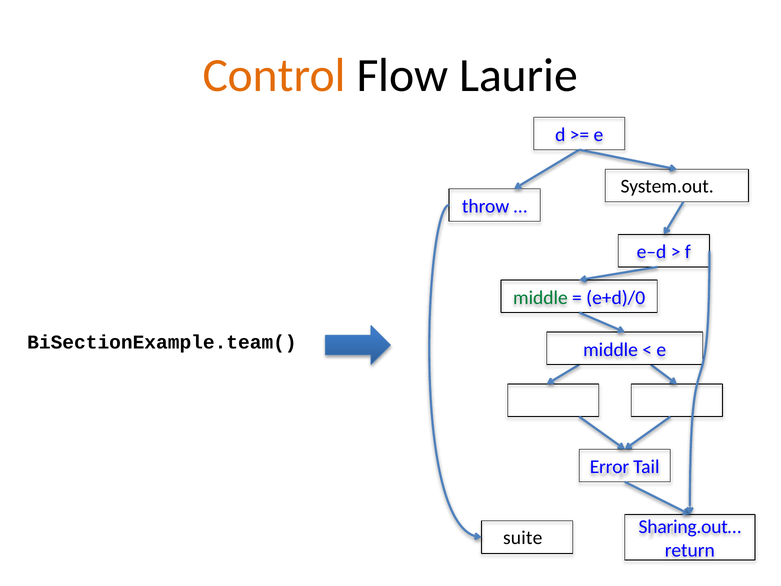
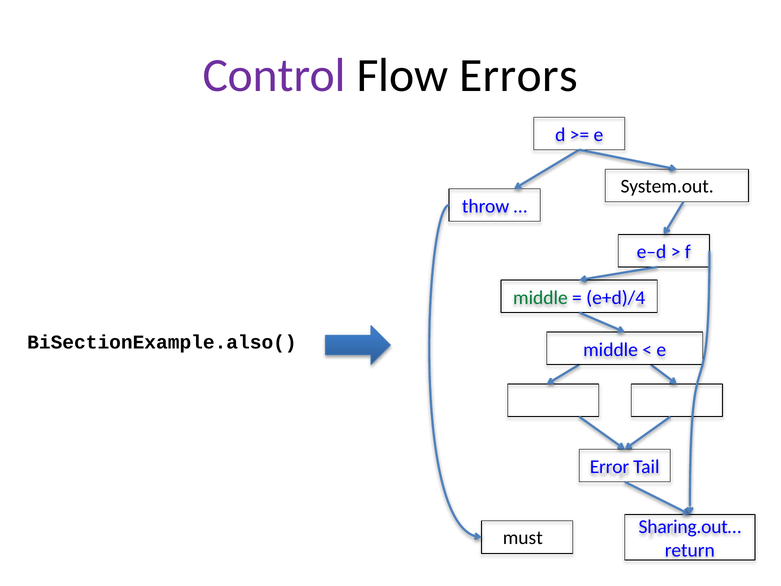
Control colour: orange -> purple (274, 76)
Laurie: Laurie -> Errors (518, 76)
e+d)/0: e+d)/0 -> e+d)/4 (616, 297)
BiSectionExample.team(: BiSectionExample.team( -> BiSectionExample.also( (162, 342)
suite: suite -> must (523, 538)
